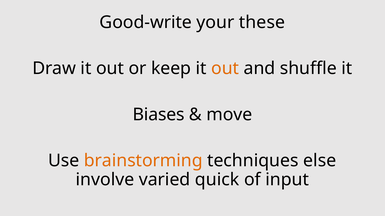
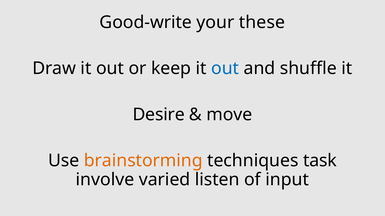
out colour: orange -> blue (225, 69)
Biases: Biases -> Desire (159, 115)
else: else -> task (320, 161)
quick: quick -> listen (217, 180)
